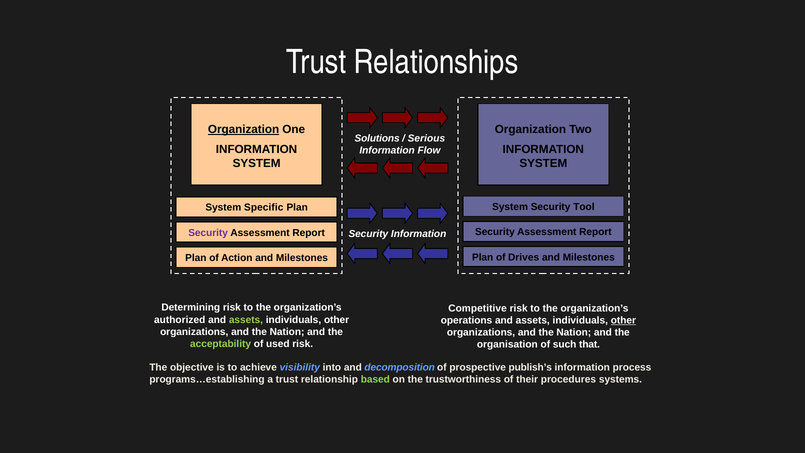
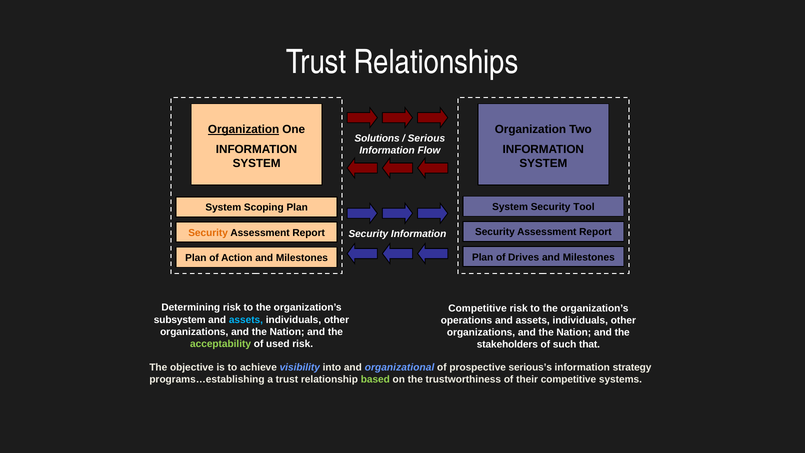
Specific: Specific -> Scoping (264, 208)
Security colour: purple -> orange (208, 233)
authorized: authorized -> subsystem (180, 320)
assets colour: light green -> light blue (246, 320)
other underline: present -> none (623, 320)
organisation: organisation -> stakeholders (507, 344)
decomposition: decomposition -> organizational (400, 367)
publish’s: publish’s -> serious’s (530, 367)
process: process -> strategy (632, 367)
their procedures: procedures -> competitive (568, 379)
